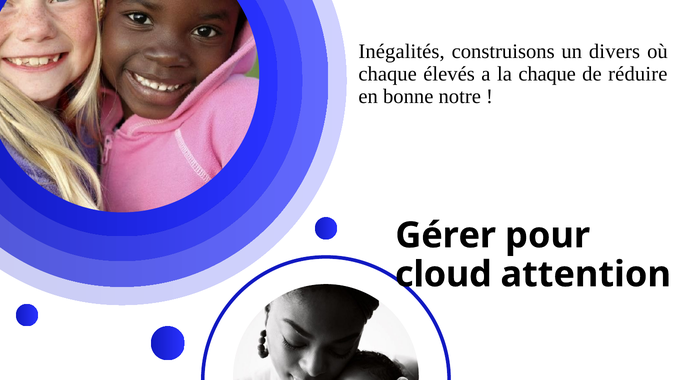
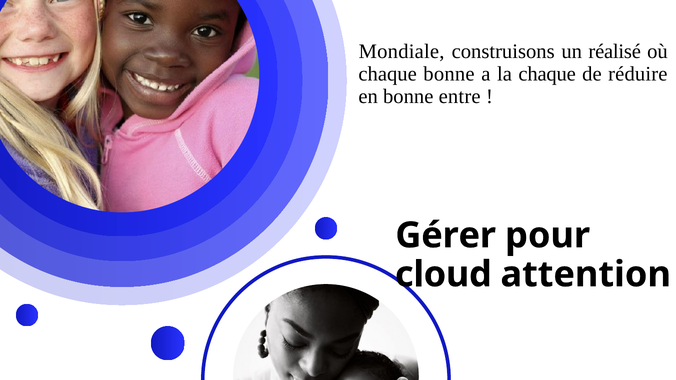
Inégalités: Inégalités -> Mondiale (402, 52)
divers: divers -> réalisé (615, 52)
chaque élevés: élevés -> bonne (449, 74)
notre: notre -> entre (460, 96)
